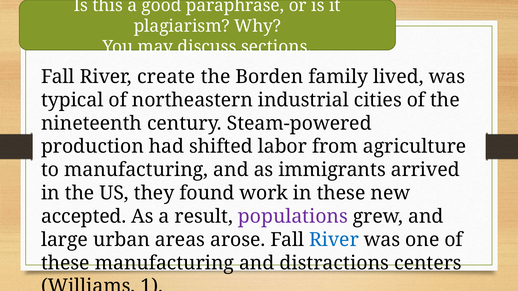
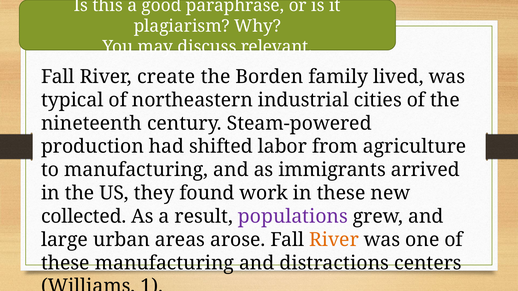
sections: sections -> relevant (277, 47)
accepted: accepted -> collected (84, 217)
River colour: blue -> orange (334, 240)
